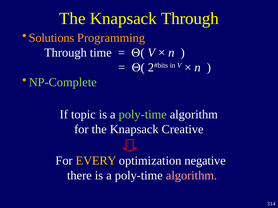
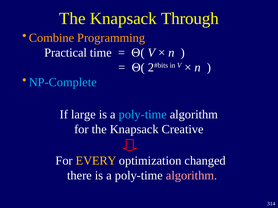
Solutions: Solutions -> Combine (51, 38)
Through: Through -> Practical (66, 53)
NP-Complete colour: light green -> light blue (63, 82)
topic: topic -> large (83, 115)
poly-time colour: light green -> light blue (143, 115)
negative: negative -> changed (205, 161)
